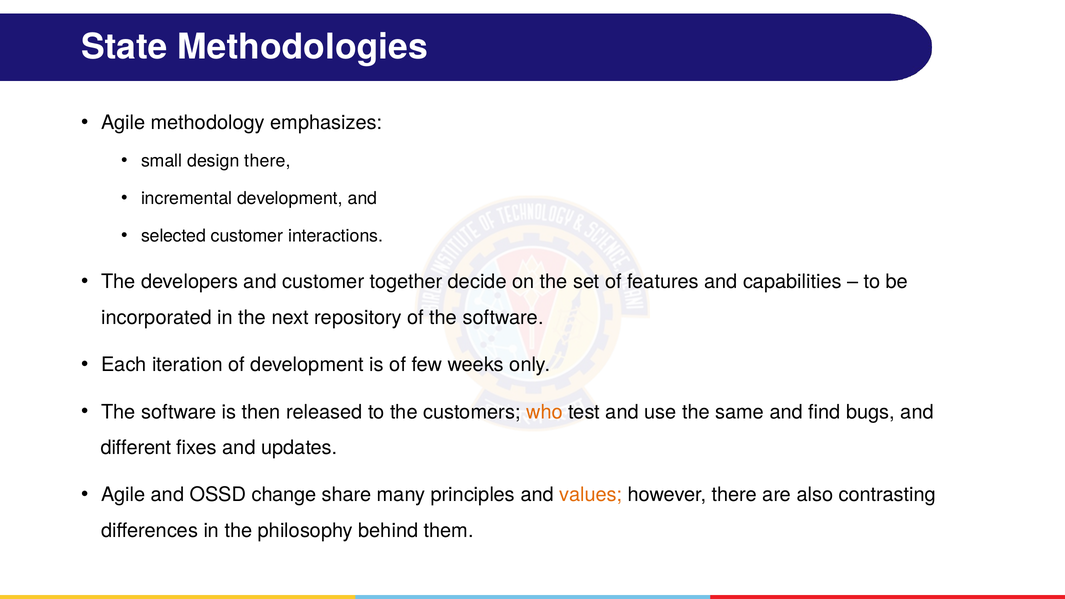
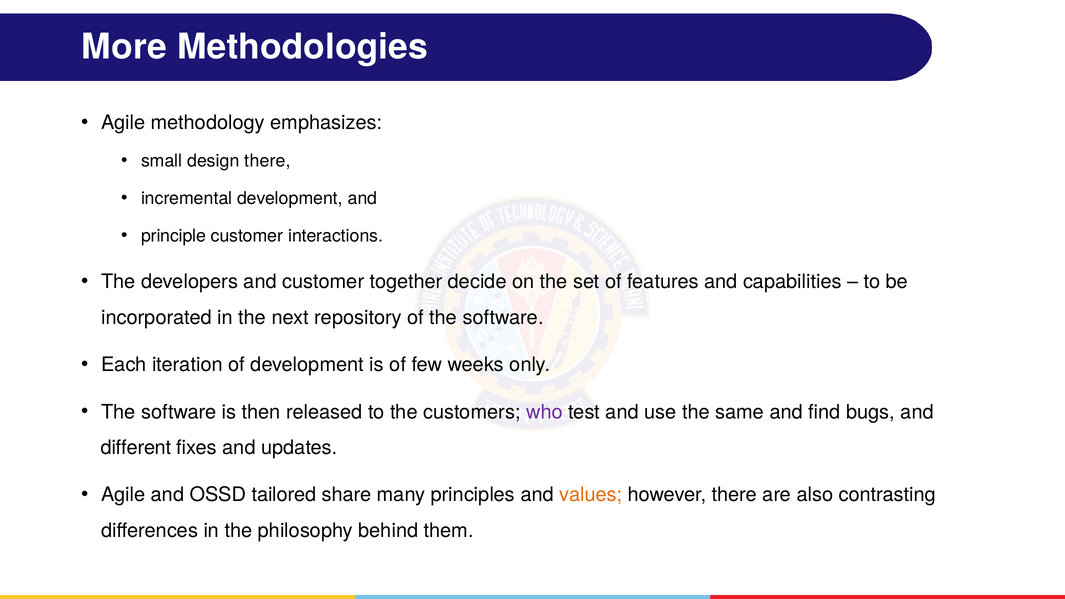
State: State -> More (124, 47)
selected: selected -> principle (174, 236)
who colour: orange -> purple (544, 412)
change: change -> tailored (284, 495)
